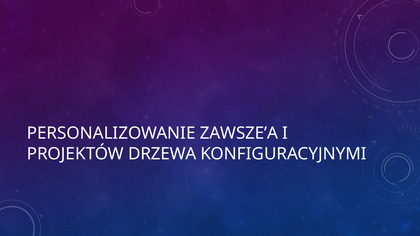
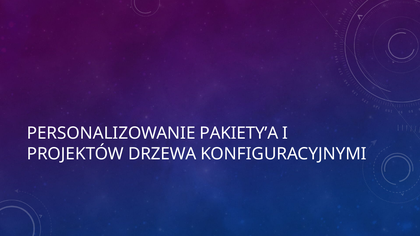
ZAWSZE’A: ZAWSZE’A -> PAKIETY’A (239, 133)
